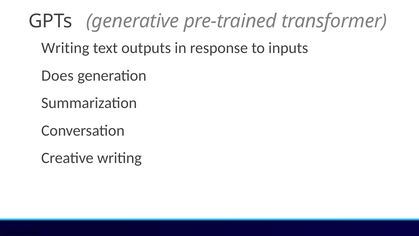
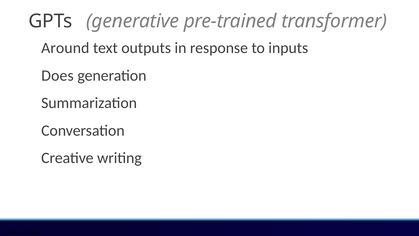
Writing: Writing -> Around (65, 48)
